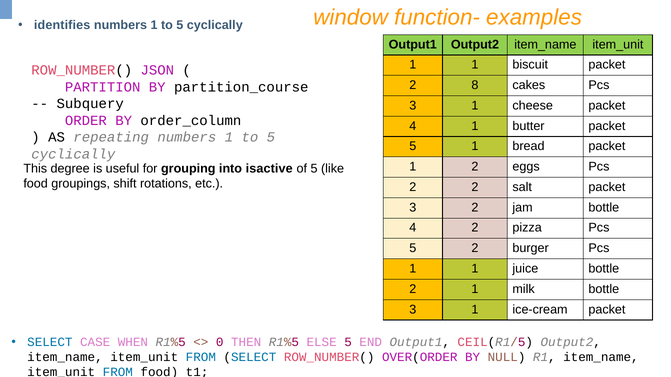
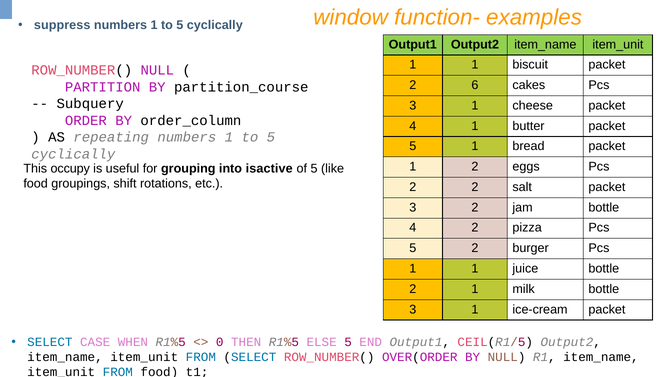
identifies: identifies -> suppress (62, 25)
ROW_NUMBER( JSON: JSON -> NULL (157, 70)
8: 8 -> 6 (475, 85)
degree: degree -> occupy (70, 169)
